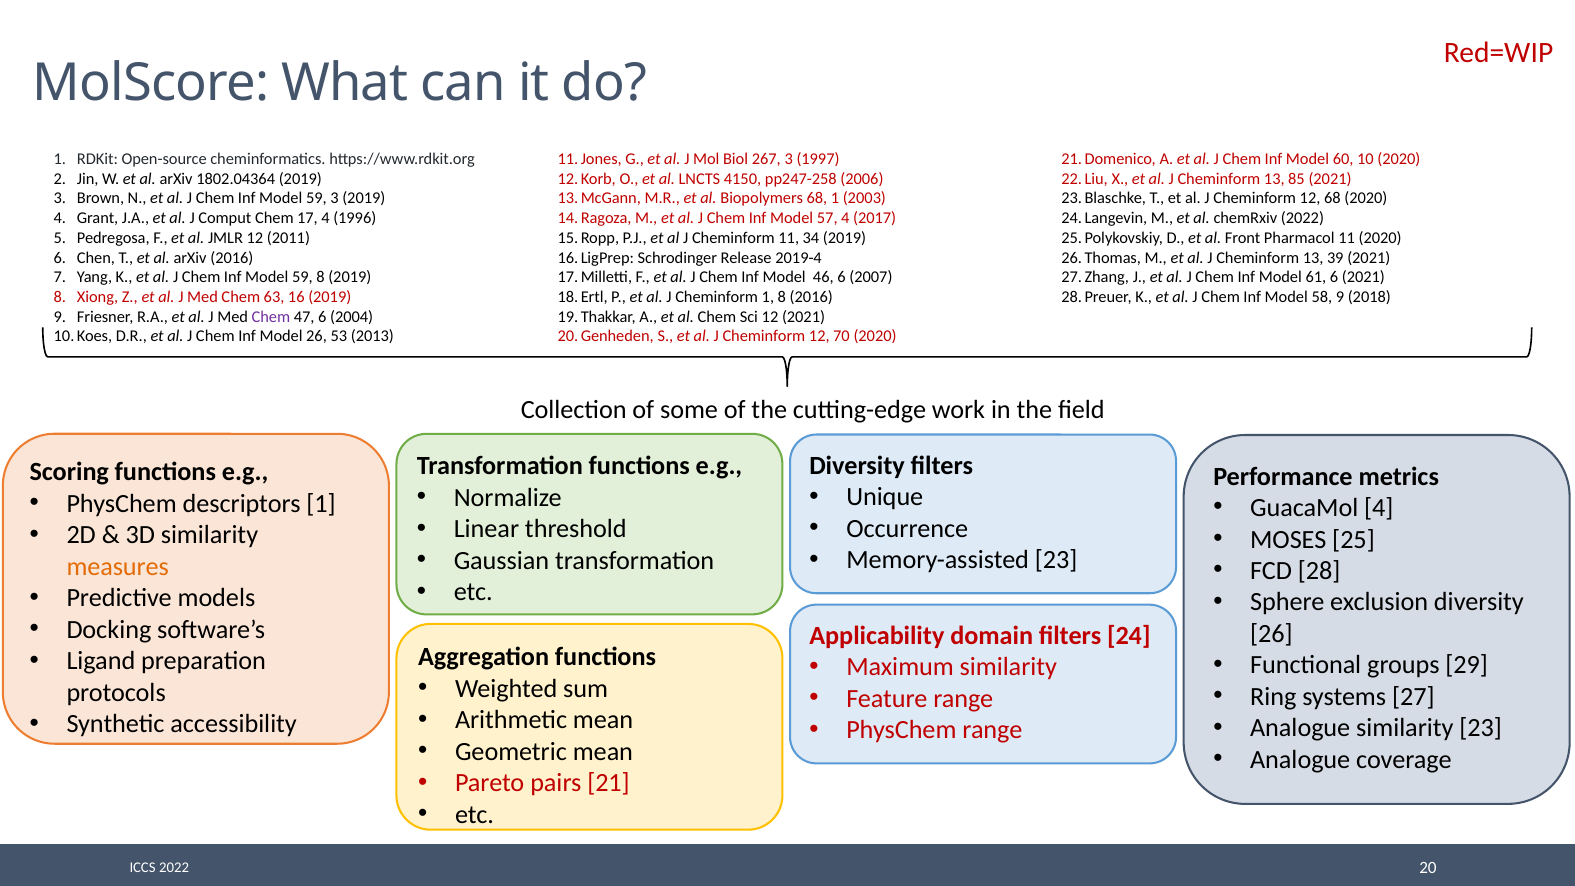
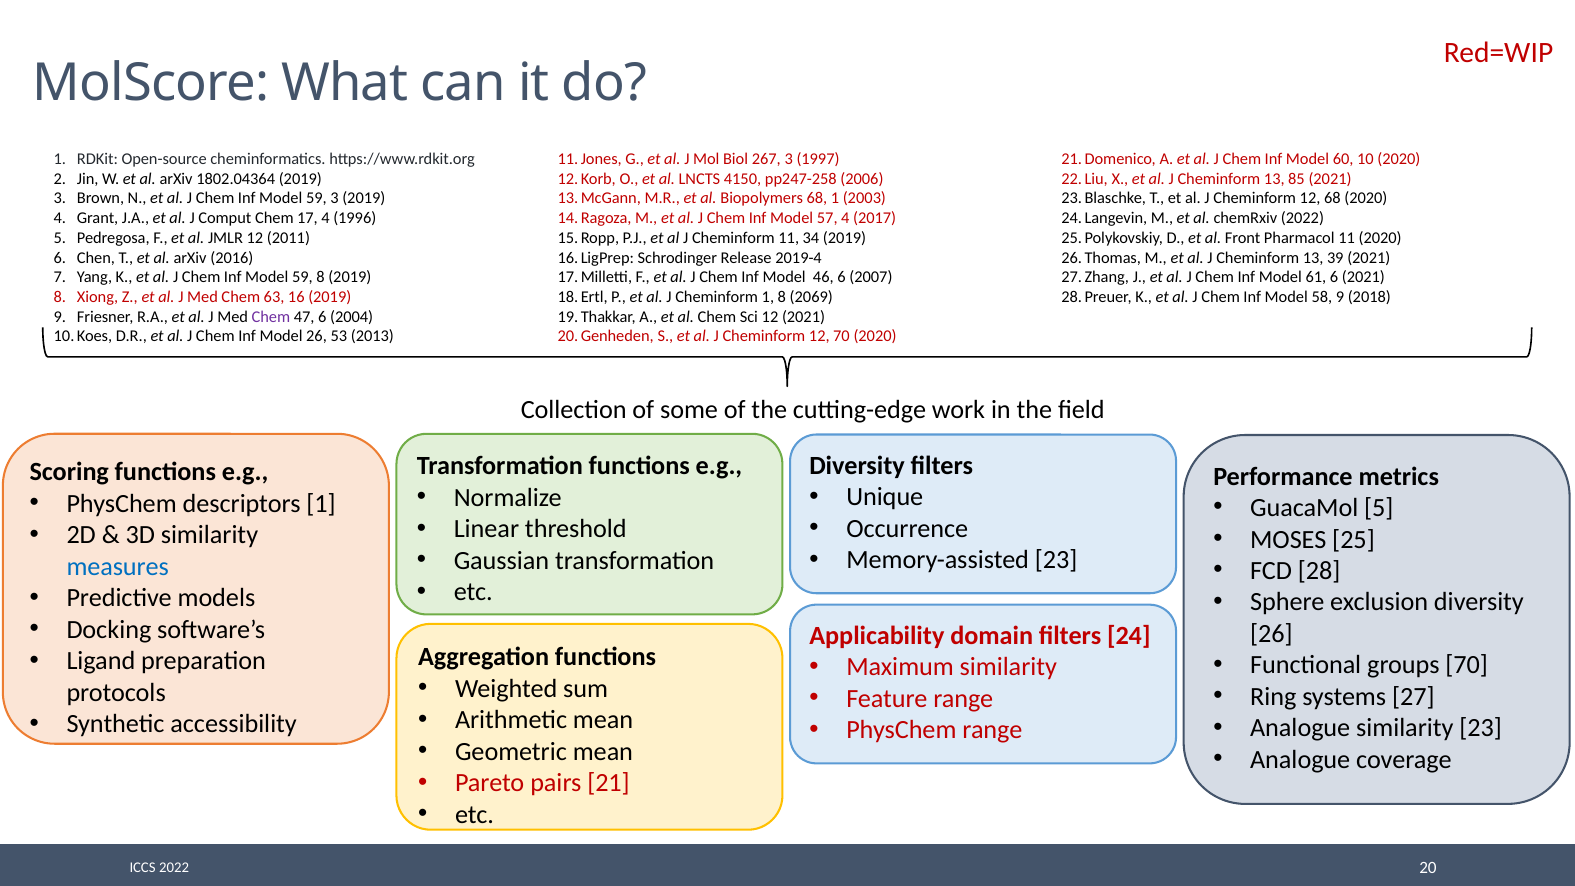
8 2016: 2016 -> 2069 (811, 297)
GuacaMol 4: 4 -> 5 (1379, 508)
measures colour: orange -> blue (118, 567)
groups 29: 29 -> 70 (1467, 665)
